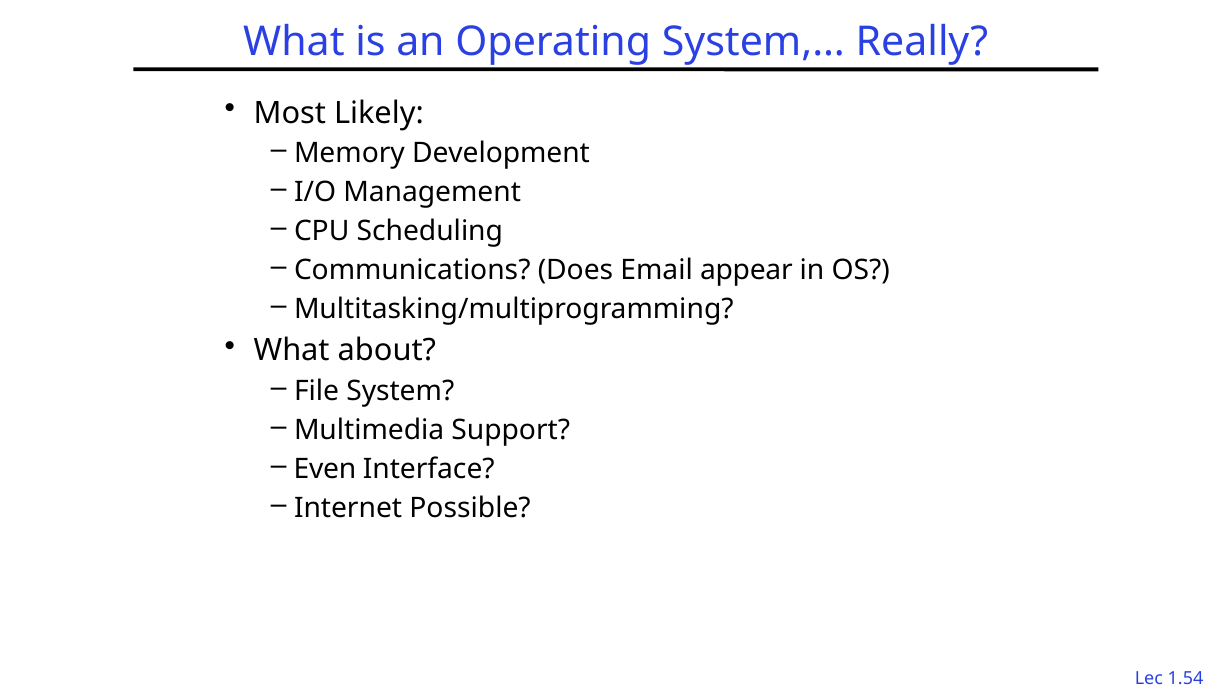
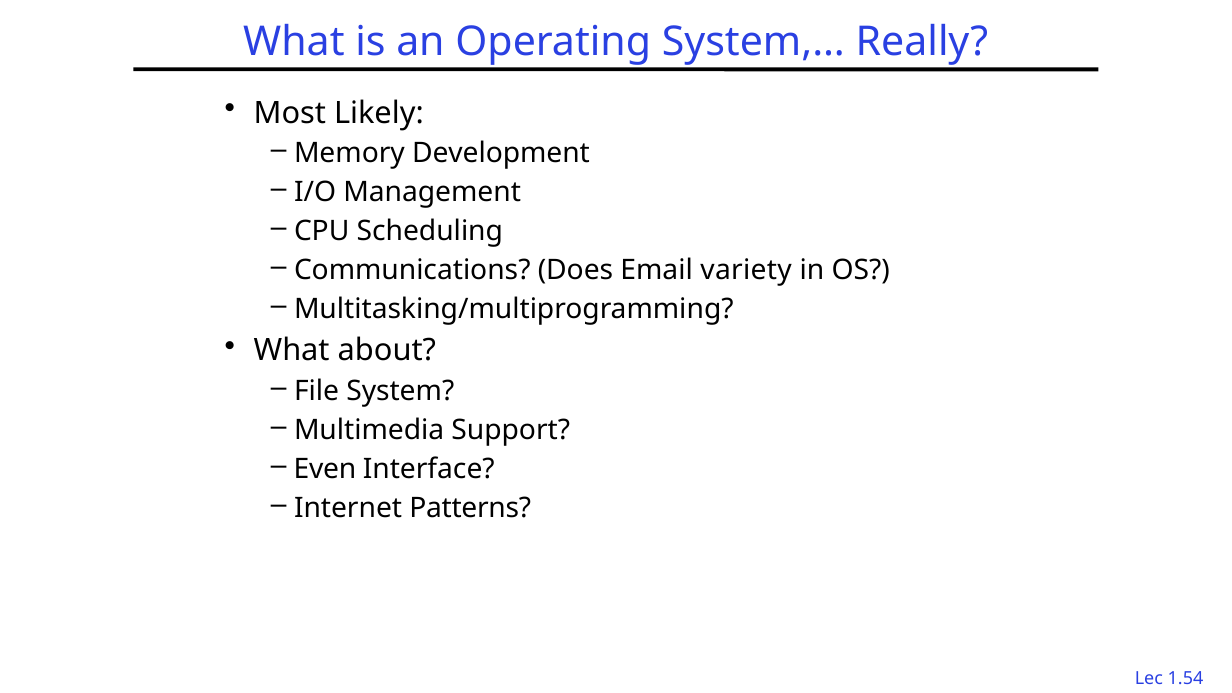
appear: appear -> variety (746, 271)
Possible: Possible -> Patterns (470, 508)
